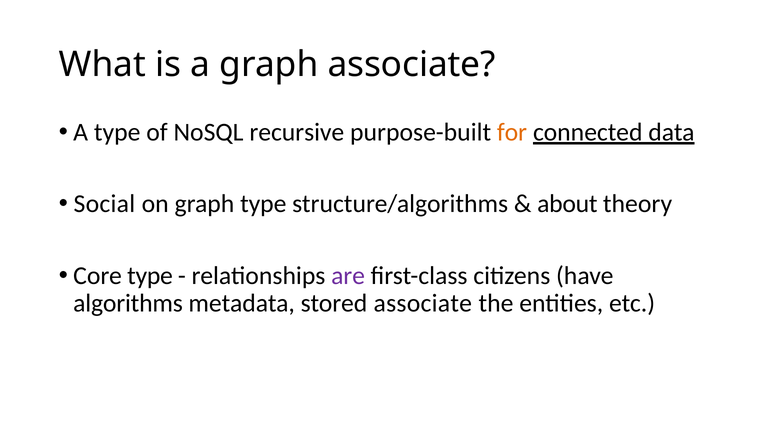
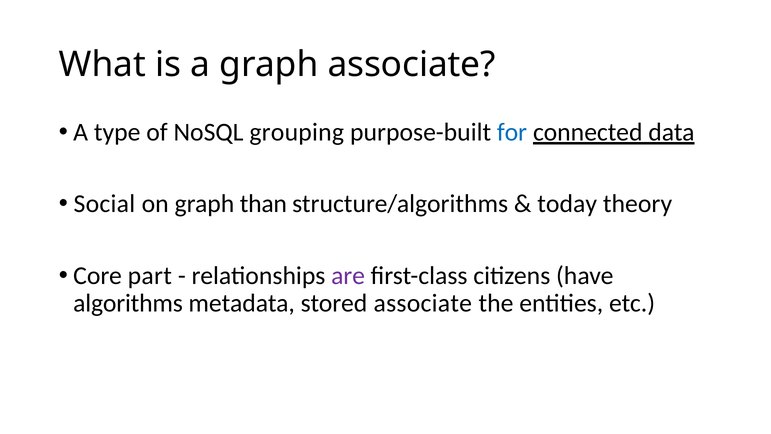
recursive: recursive -> grouping (297, 132)
for colour: orange -> blue (512, 132)
graph type: type -> than (263, 204)
about: about -> today (567, 204)
Core type: type -> part (150, 275)
